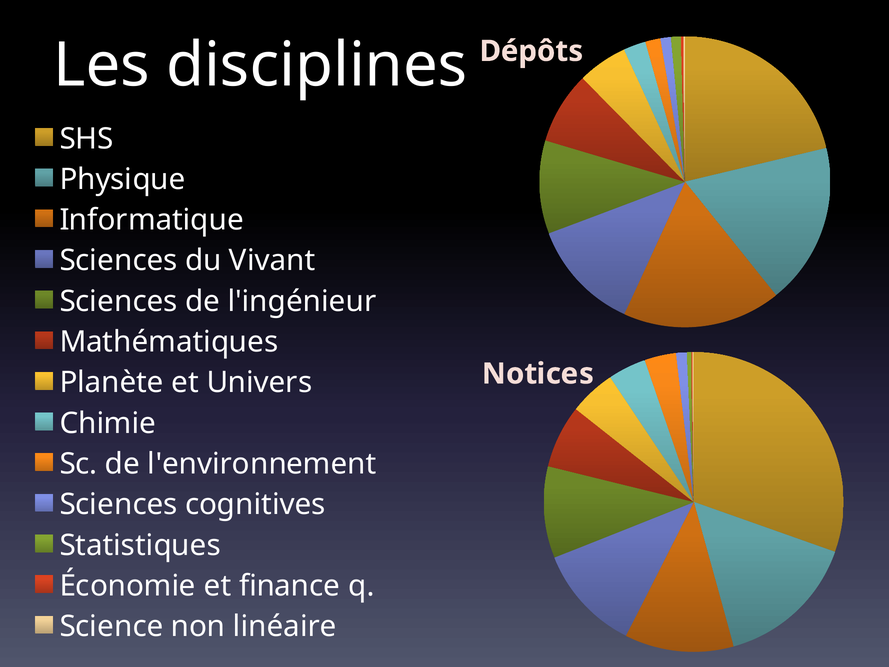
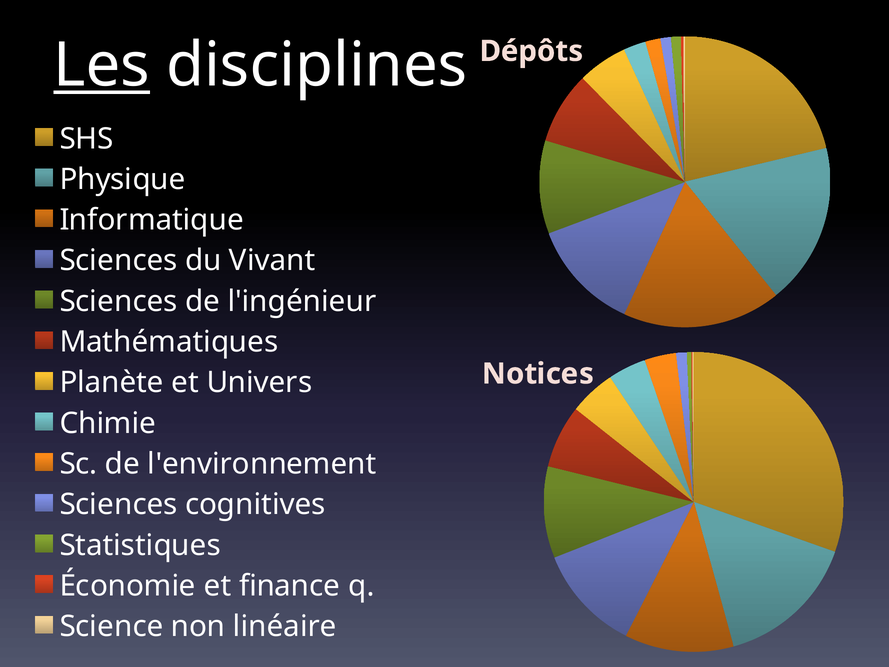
Les underline: none -> present (102, 66)
